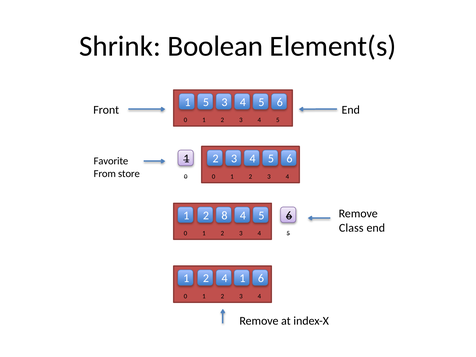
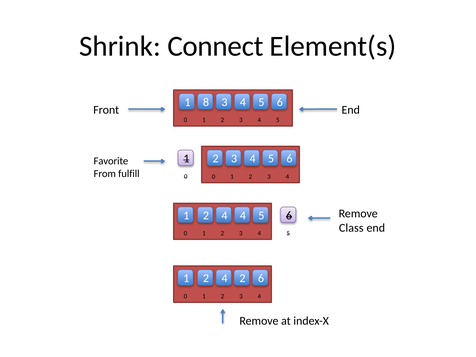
Boolean: Boolean -> Connect (215, 46)
1 5: 5 -> 8 (206, 102)
store: store -> fulfill (129, 174)
8: 8 -> 4 (224, 216)
2 4 1: 1 -> 2 (242, 278)
